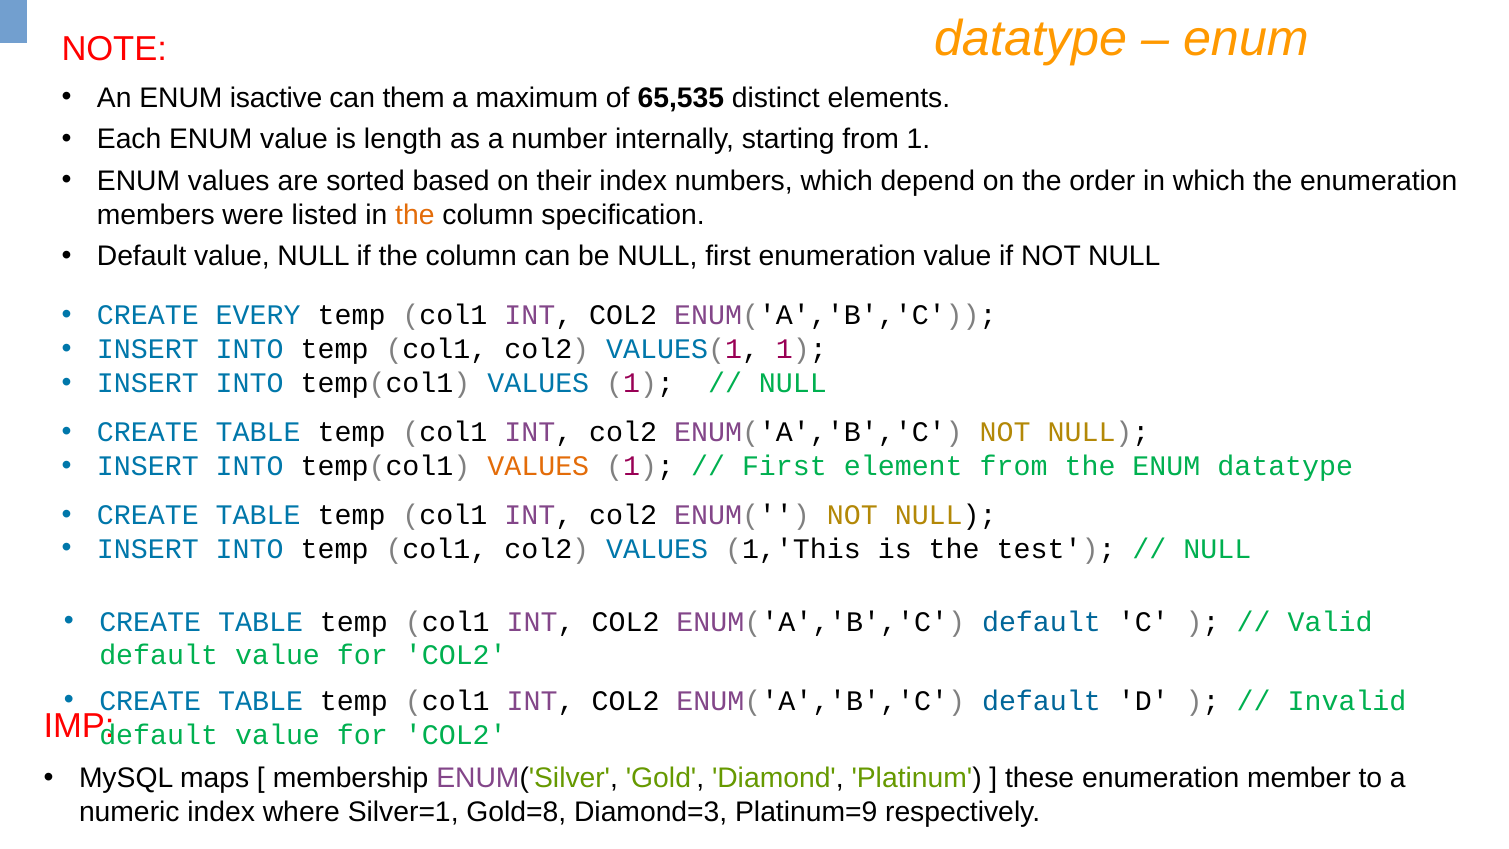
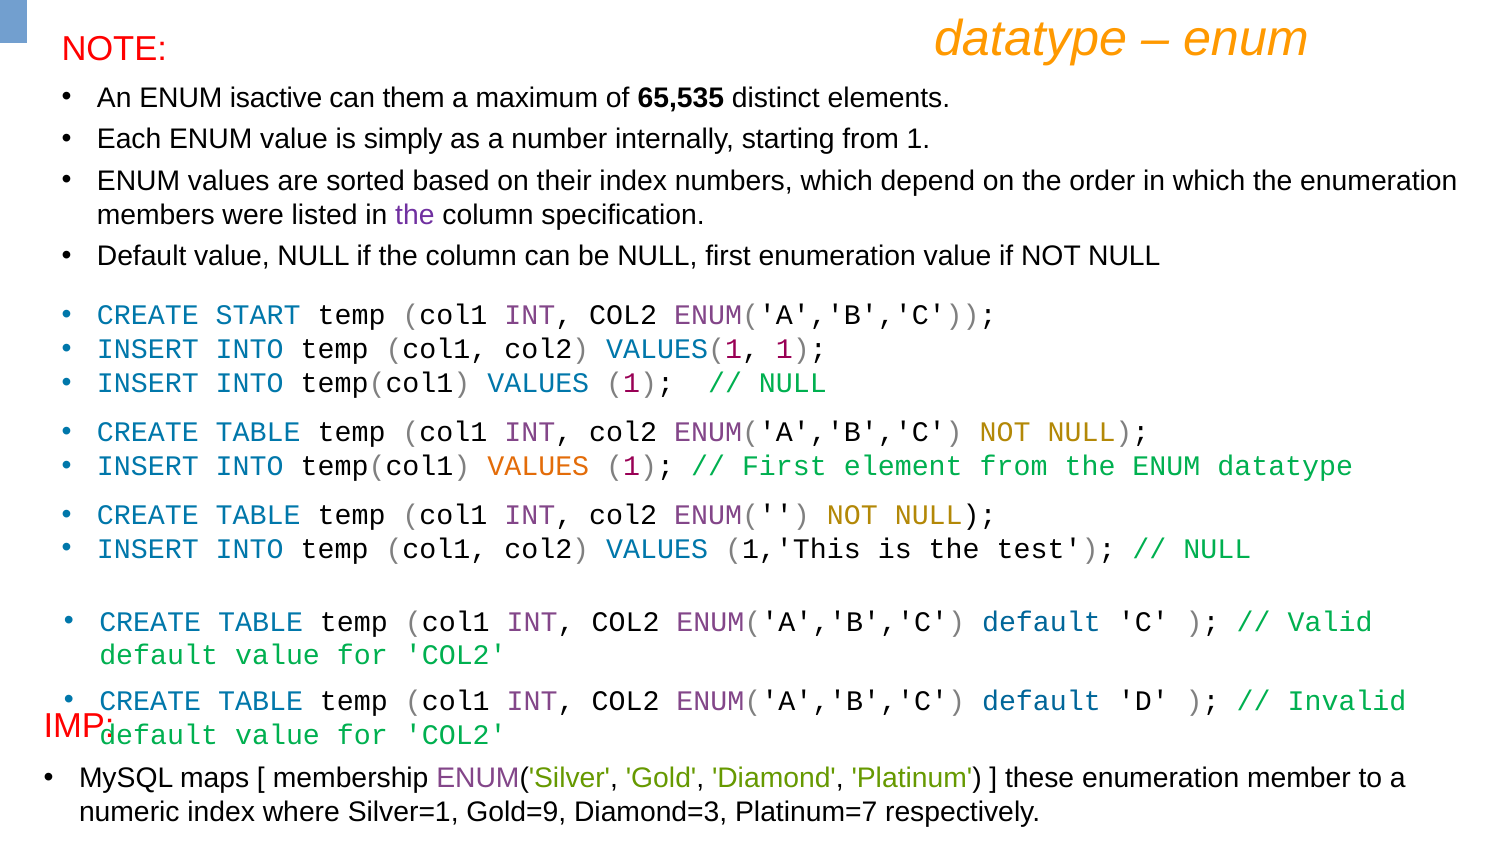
length: length -> simply (403, 140)
the colour: orange -> purple (415, 215)
EVERY: EVERY -> START (258, 315)
Gold=8: Gold=8 -> Gold=9 (516, 812)
Platinum=9: Platinum=9 -> Platinum=7 (806, 812)
